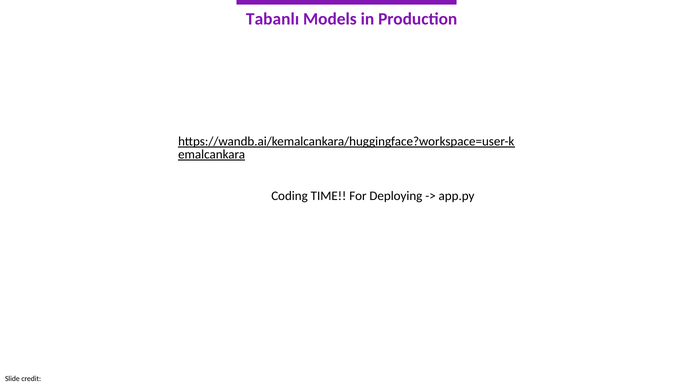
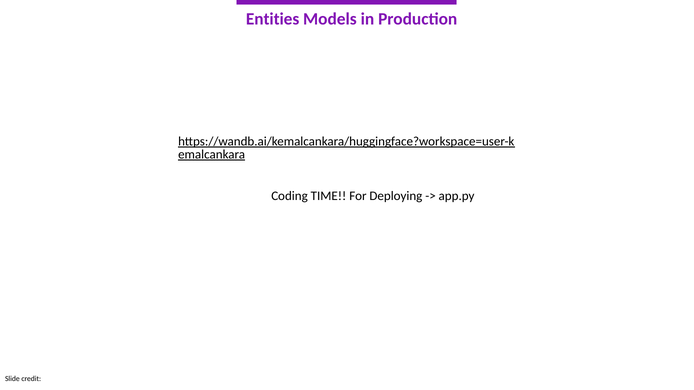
Tabanlı: Tabanlı -> Entities (273, 19)
